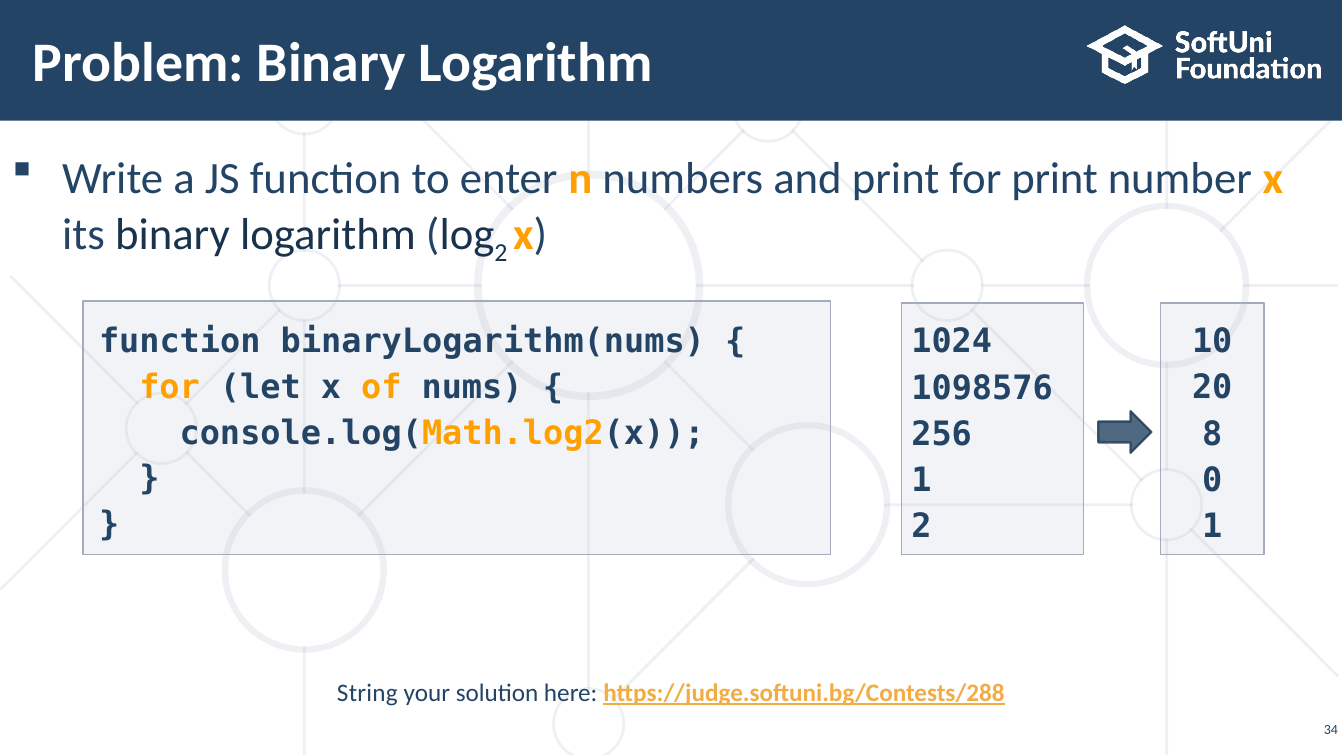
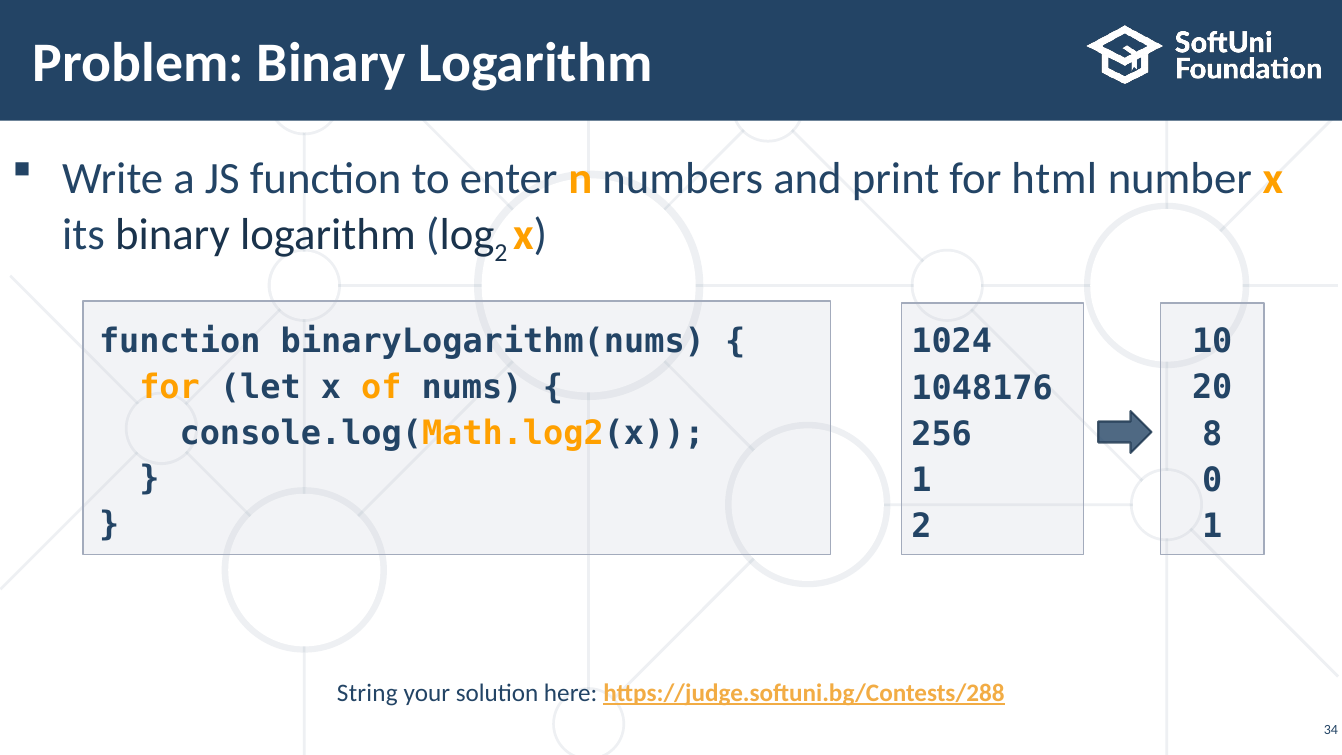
for print: print -> html (1054, 178)
1098576: 1098576 -> 1048176 (982, 388)
